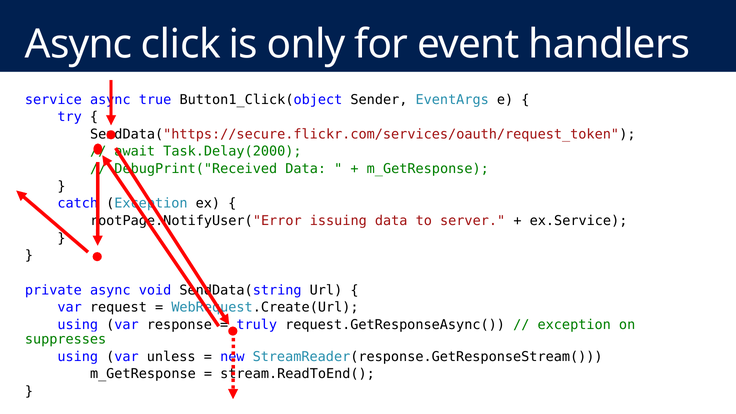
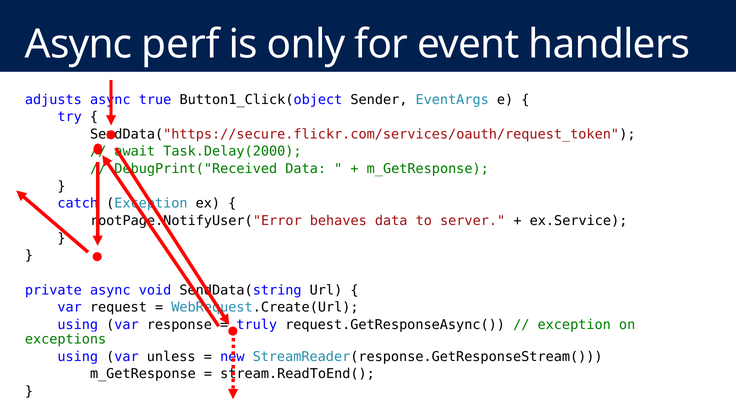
click: click -> perf (181, 45)
service: service -> adjusts (53, 100)
issuing: issuing -> behaves (338, 221)
suppresses: suppresses -> exceptions (66, 339)
